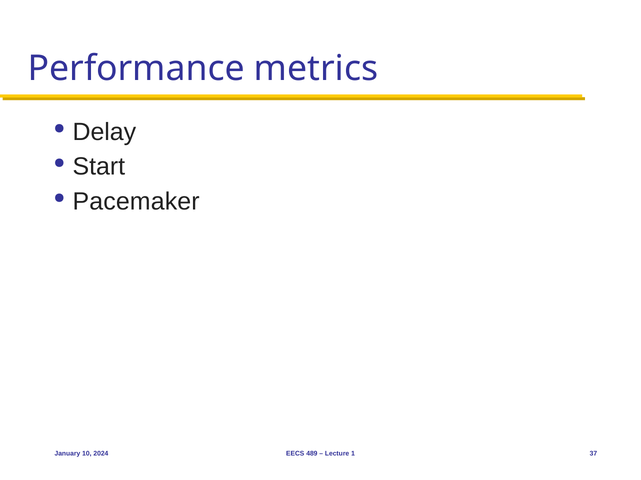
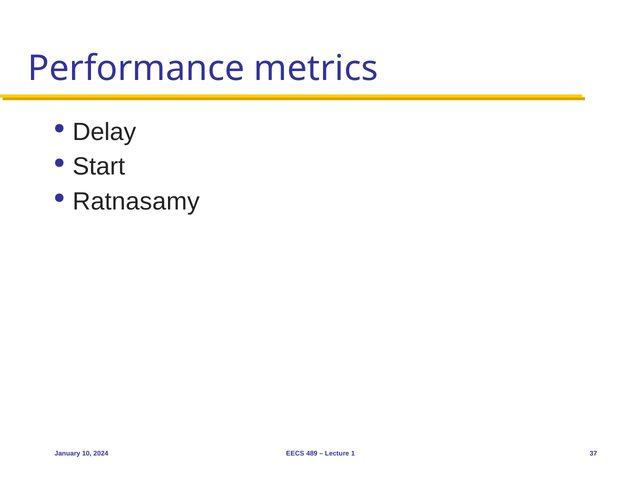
Pacemaker: Pacemaker -> Ratnasamy (136, 202)
